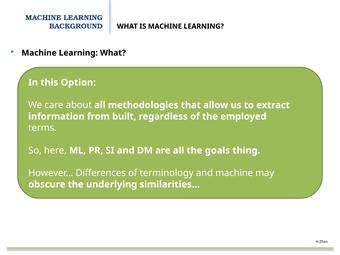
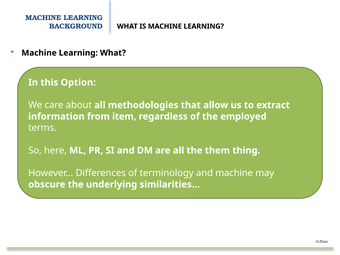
built: built -> item (124, 116)
goals: goals -> them (217, 150)
